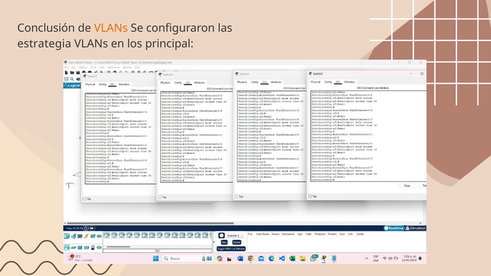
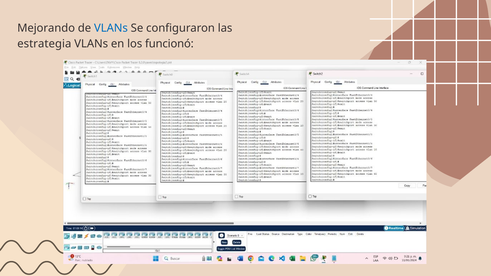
Conclusión: Conclusión -> Mejorando (46, 28)
VLANs colour: orange -> blue (111, 28)
principal: principal -> funcionó (169, 44)
